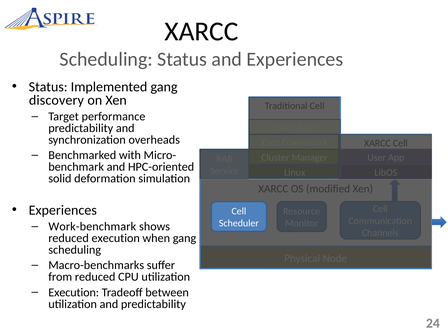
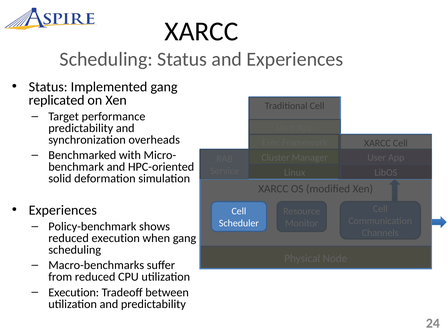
discovery: discovery -> replicated (57, 100)
Work-benchmark: Work-benchmark -> Policy-benchmark (92, 227)
